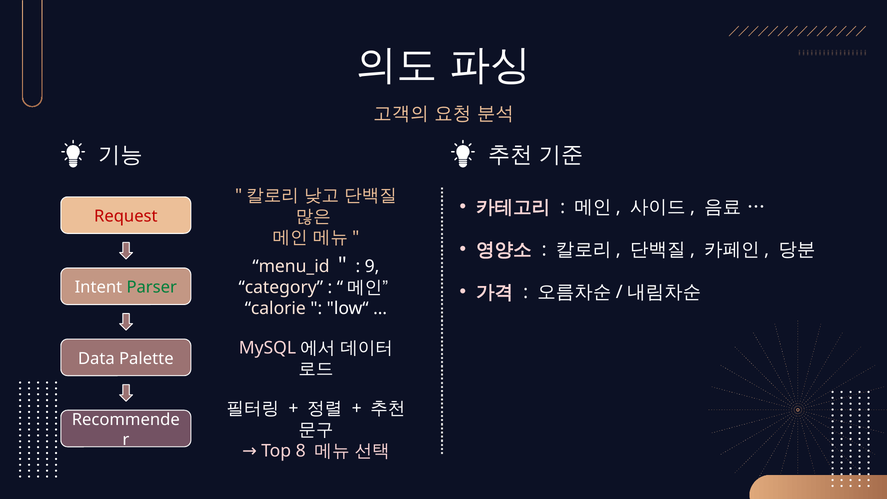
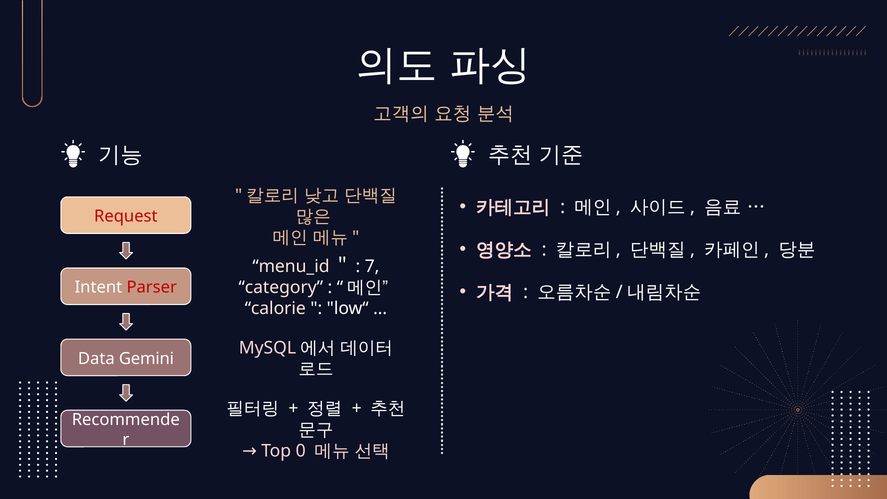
9: 9 -> 7 (372, 267)
Parser colour: green -> red (152, 287)
Palette: Palette -> Gemini (146, 358)
8: 8 -> 0 (301, 451)
